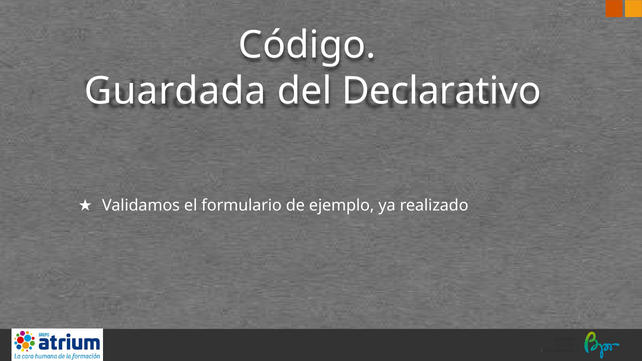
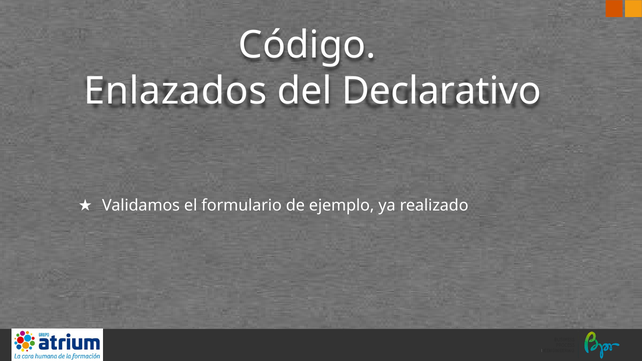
Guardada: Guardada -> Enlazados (175, 91)
